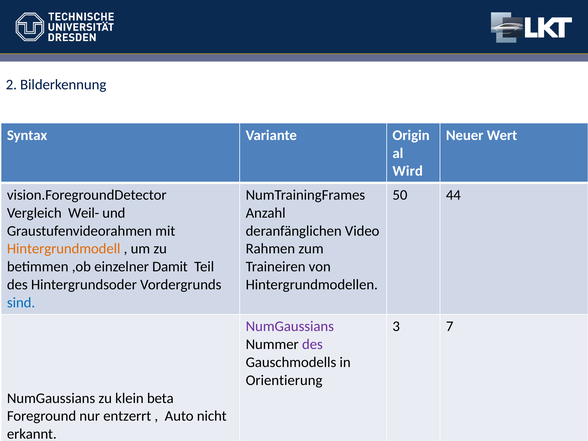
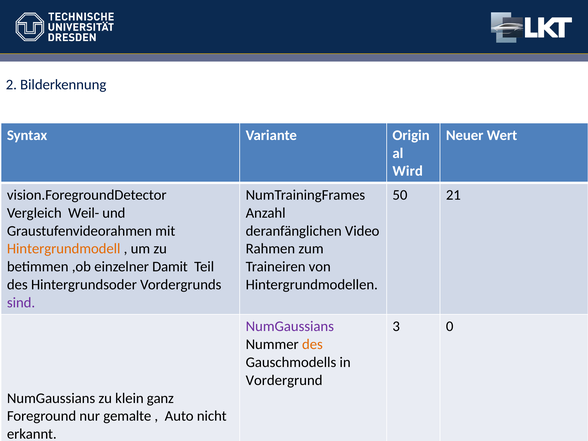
44: 44 -> 21 (453, 195)
sind colour: blue -> purple (21, 303)
7: 7 -> 0 (450, 326)
des colour: purple -> orange (312, 344)
Orientierung: Orientierung -> Vordergrund (284, 380)
beta: beta -> ganz (160, 398)
entzerrt: entzerrt -> gemalte (127, 416)
